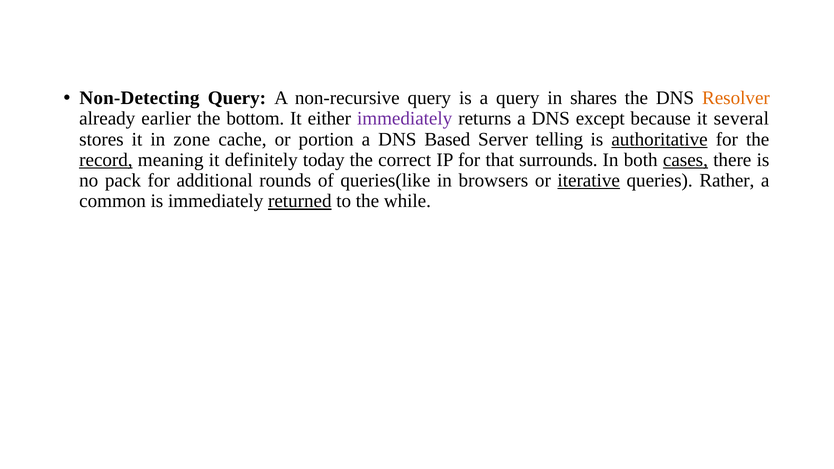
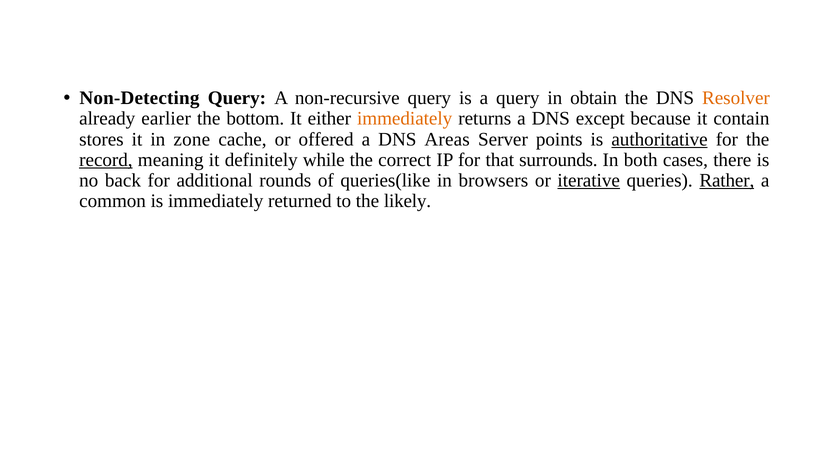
shares: shares -> obtain (594, 98)
immediately colour: purple -> orange (405, 119)
several: several -> contain (741, 119)
portion: portion -> offered (326, 139)
Based: Based -> Areas (447, 139)
telling: telling -> points (559, 139)
today: today -> while (324, 160)
cases underline: present -> none (685, 160)
pack: pack -> back (123, 181)
Rather underline: none -> present (727, 181)
returned underline: present -> none (300, 201)
while: while -> likely (407, 201)
